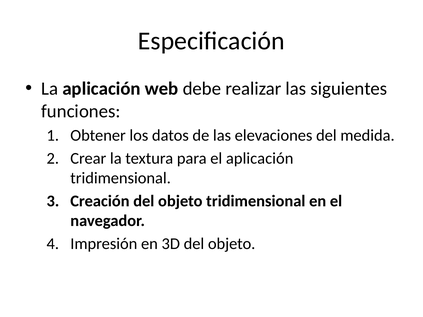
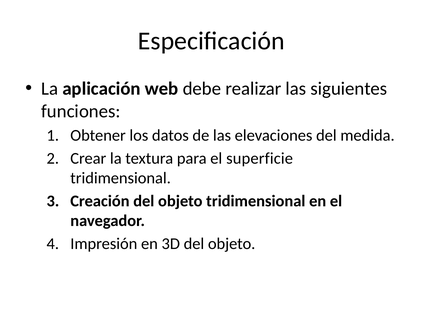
el aplicación: aplicación -> superficie (260, 159)
